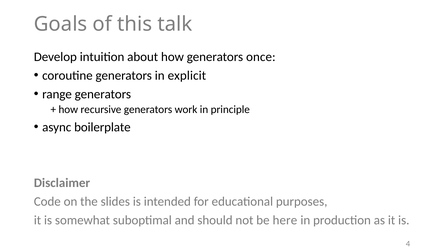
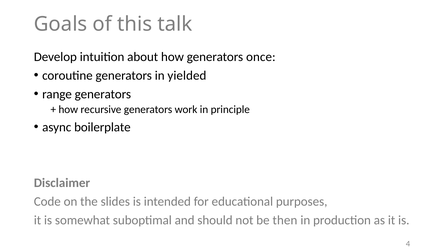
explicit: explicit -> yielded (187, 75)
here: here -> then (285, 220)
